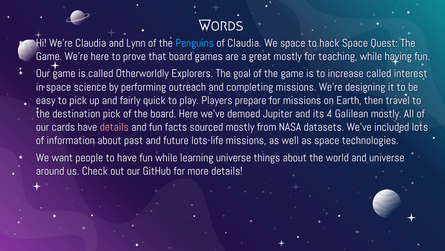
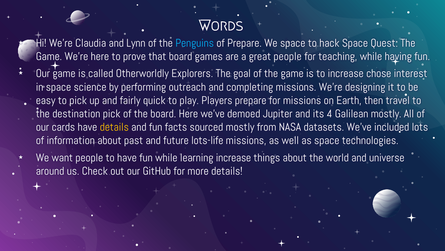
of Claudia: Claudia -> Prepare (244, 43)
great mostly: mostly -> people (288, 56)
increase called: called -> chose (379, 73)
details colour: pink -> yellow (114, 127)
learning universe: universe -> increase (234, 157)
